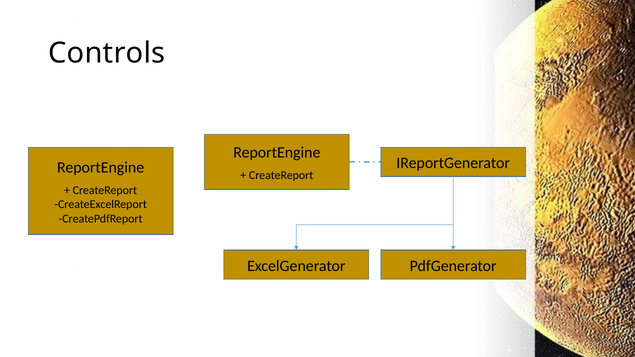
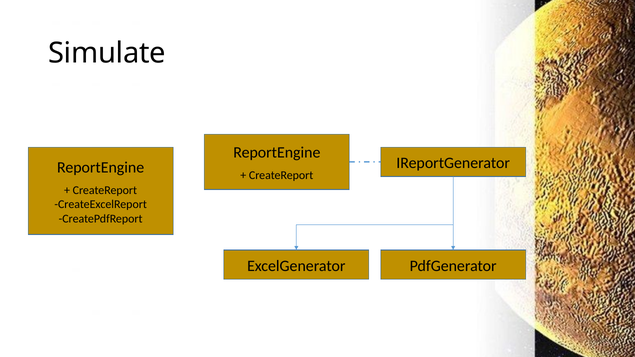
Controls: Controls -> Simulate (107, 53)
